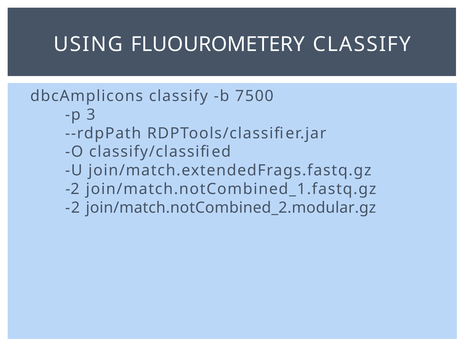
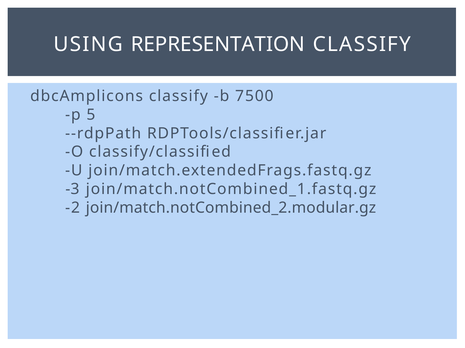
FLUOUROMETERY: FLUOUROMETERY -> REPRESENTATION (218, 44)
3: 3 -> 5 (91, 115)
-2: -2 -> -3 (72, 189)
